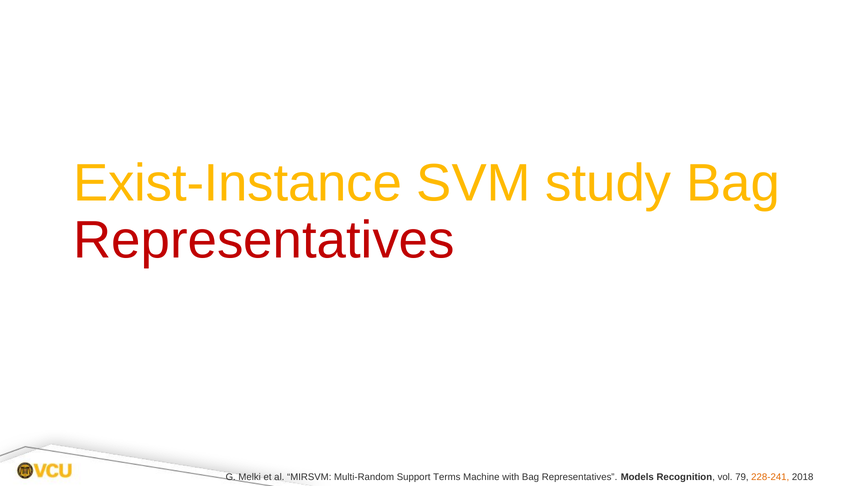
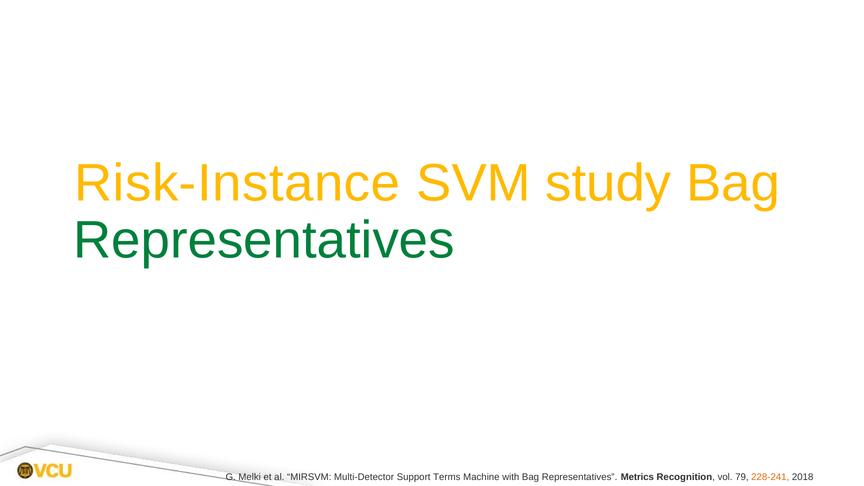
Exist-Instance: Exist-Instance -> Risk-Instance (237, 183)
Representatives colour: red -> green (264, 240)
Multi-Random: Multi-Random -> Multi-Detector (364, 477)
Models: Models -> Metrics (637, 477)
